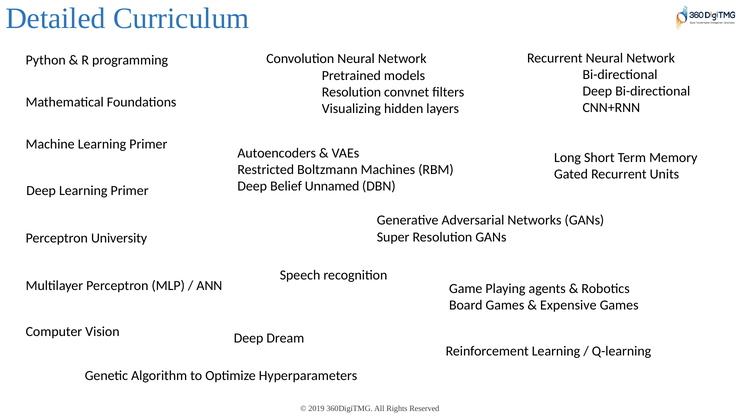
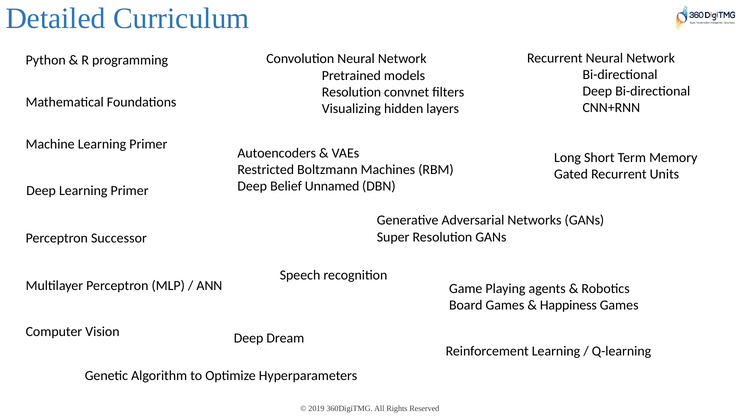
University: University -> Successor (119, 238)
Expensive: Expensive -> Happiness (568, 305)
